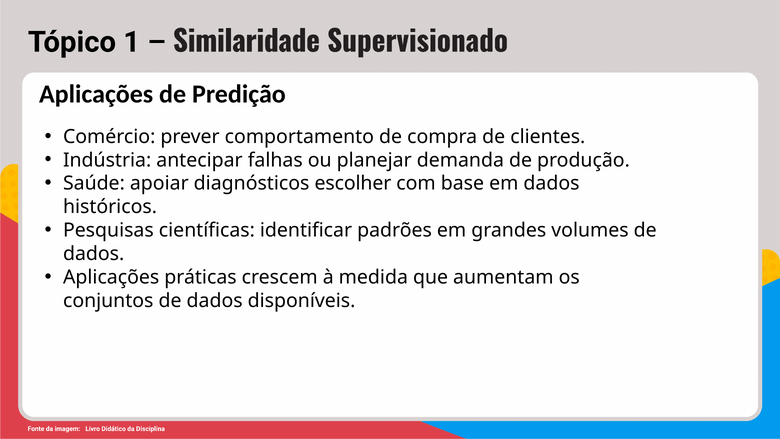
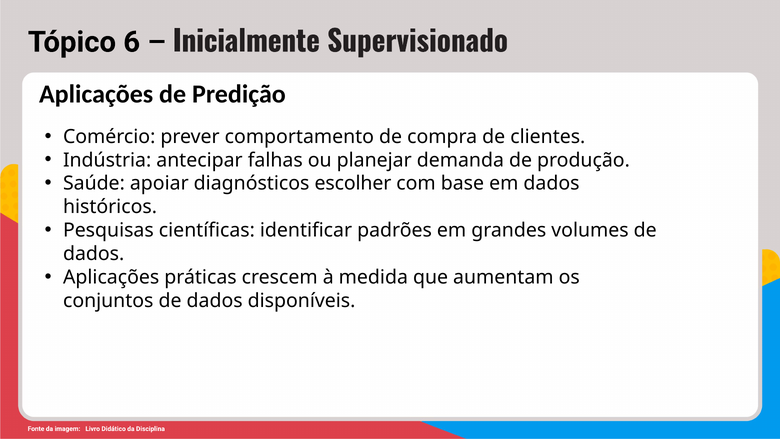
1: 1 -> 6 (132, 42)
Similaridade: Similaridade -> Inicialmente (246, 42)
